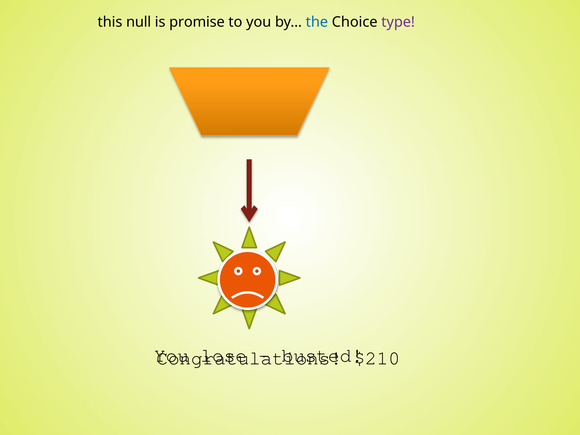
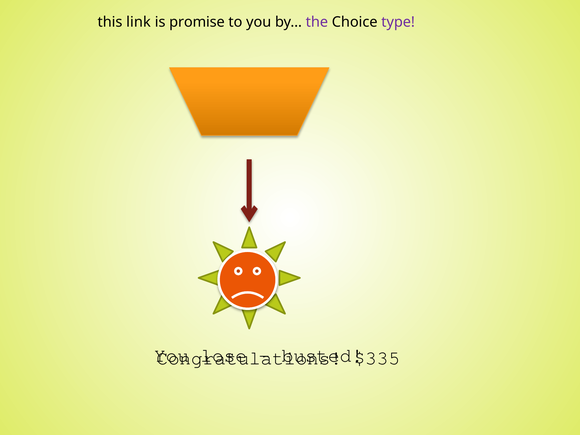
null: null -> link (138, 22)
the colour: blue -> purple (317, 22)
$210: $210 -> $335 (377, 358)
